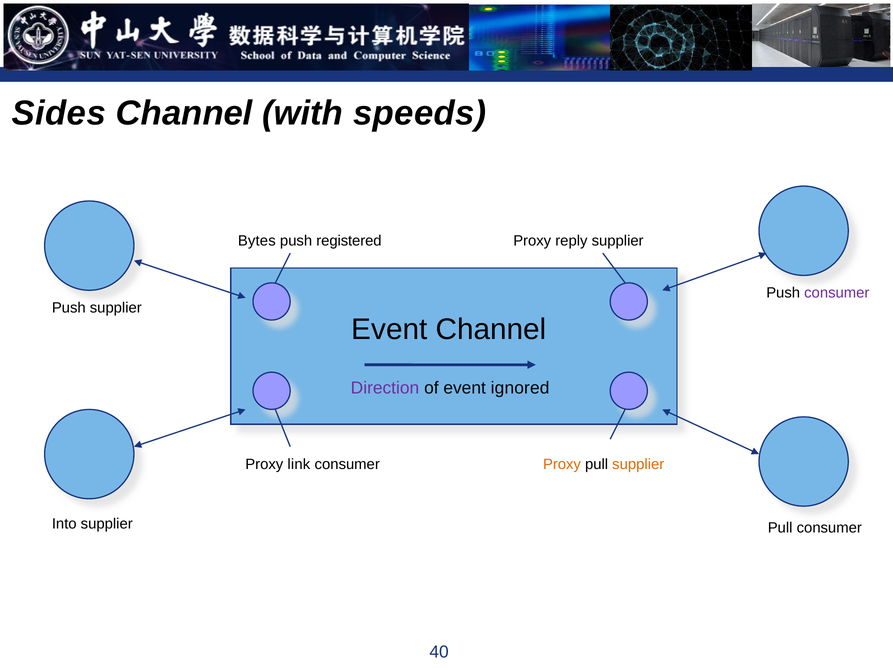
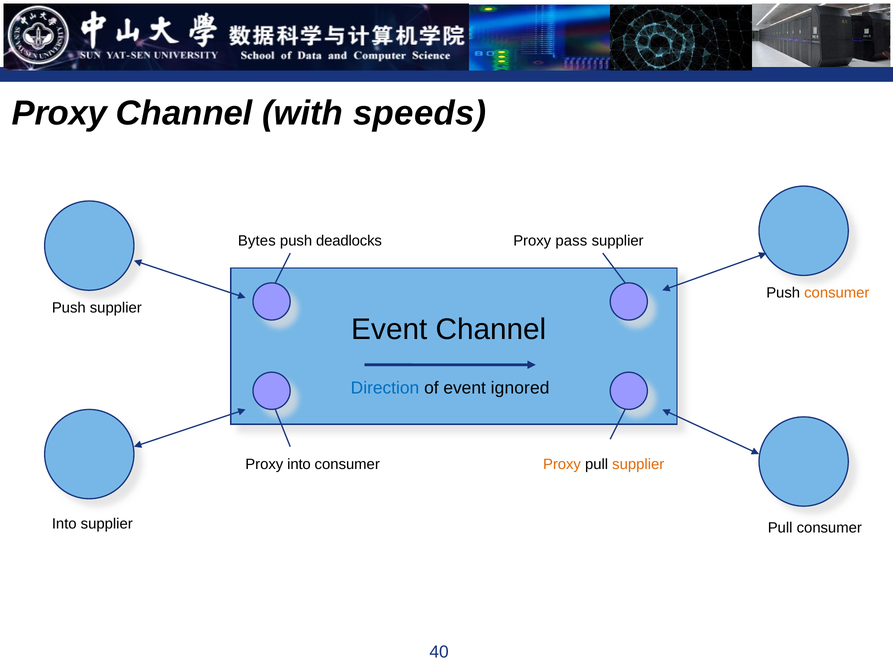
Sides: Sides -> Proxy (59, 113)
registered: registered -> deadlocks (349, 241)
reply: reply -> pass (571, 241)
consumer colour: purple -> orange (837, 293)
Direction colour: purple -> blue (385, 388)
Proxy link: link -> into (299, 464)
